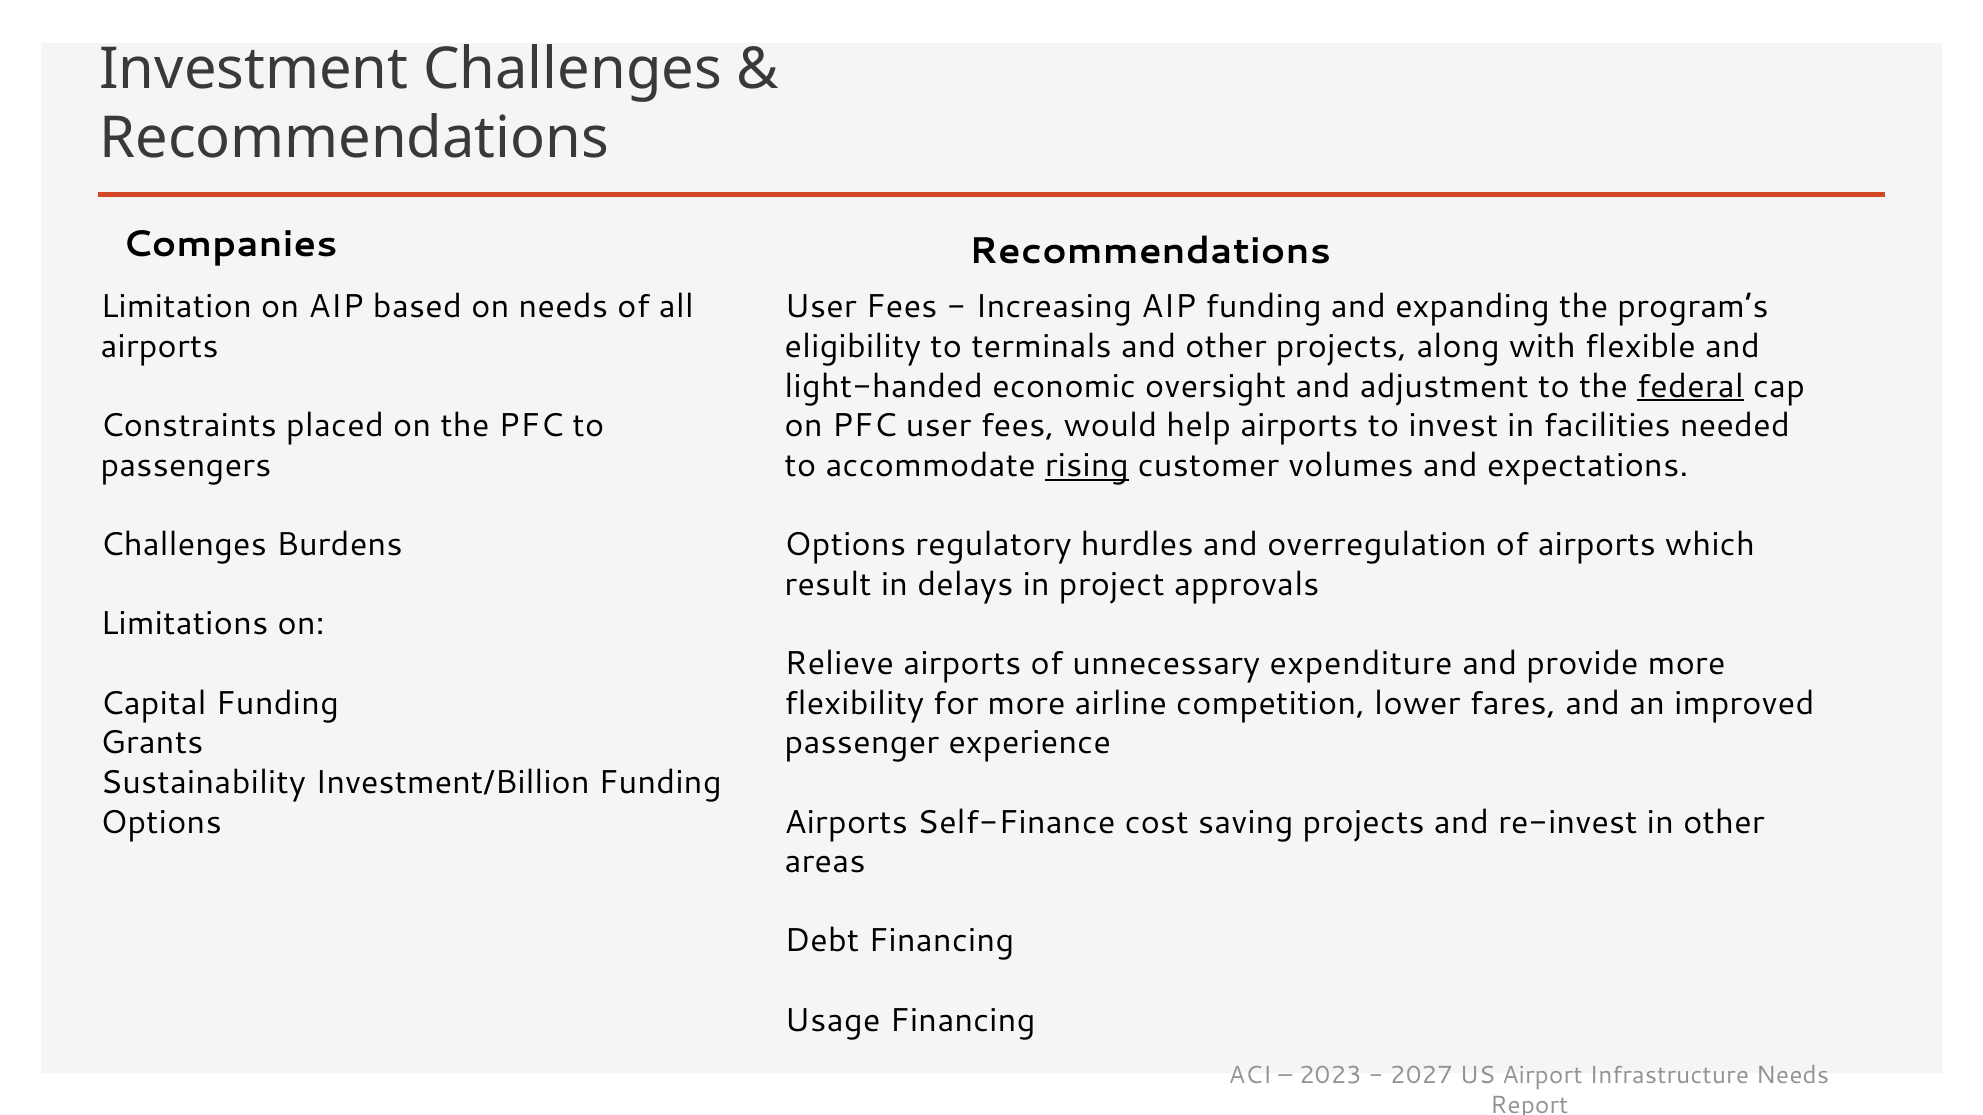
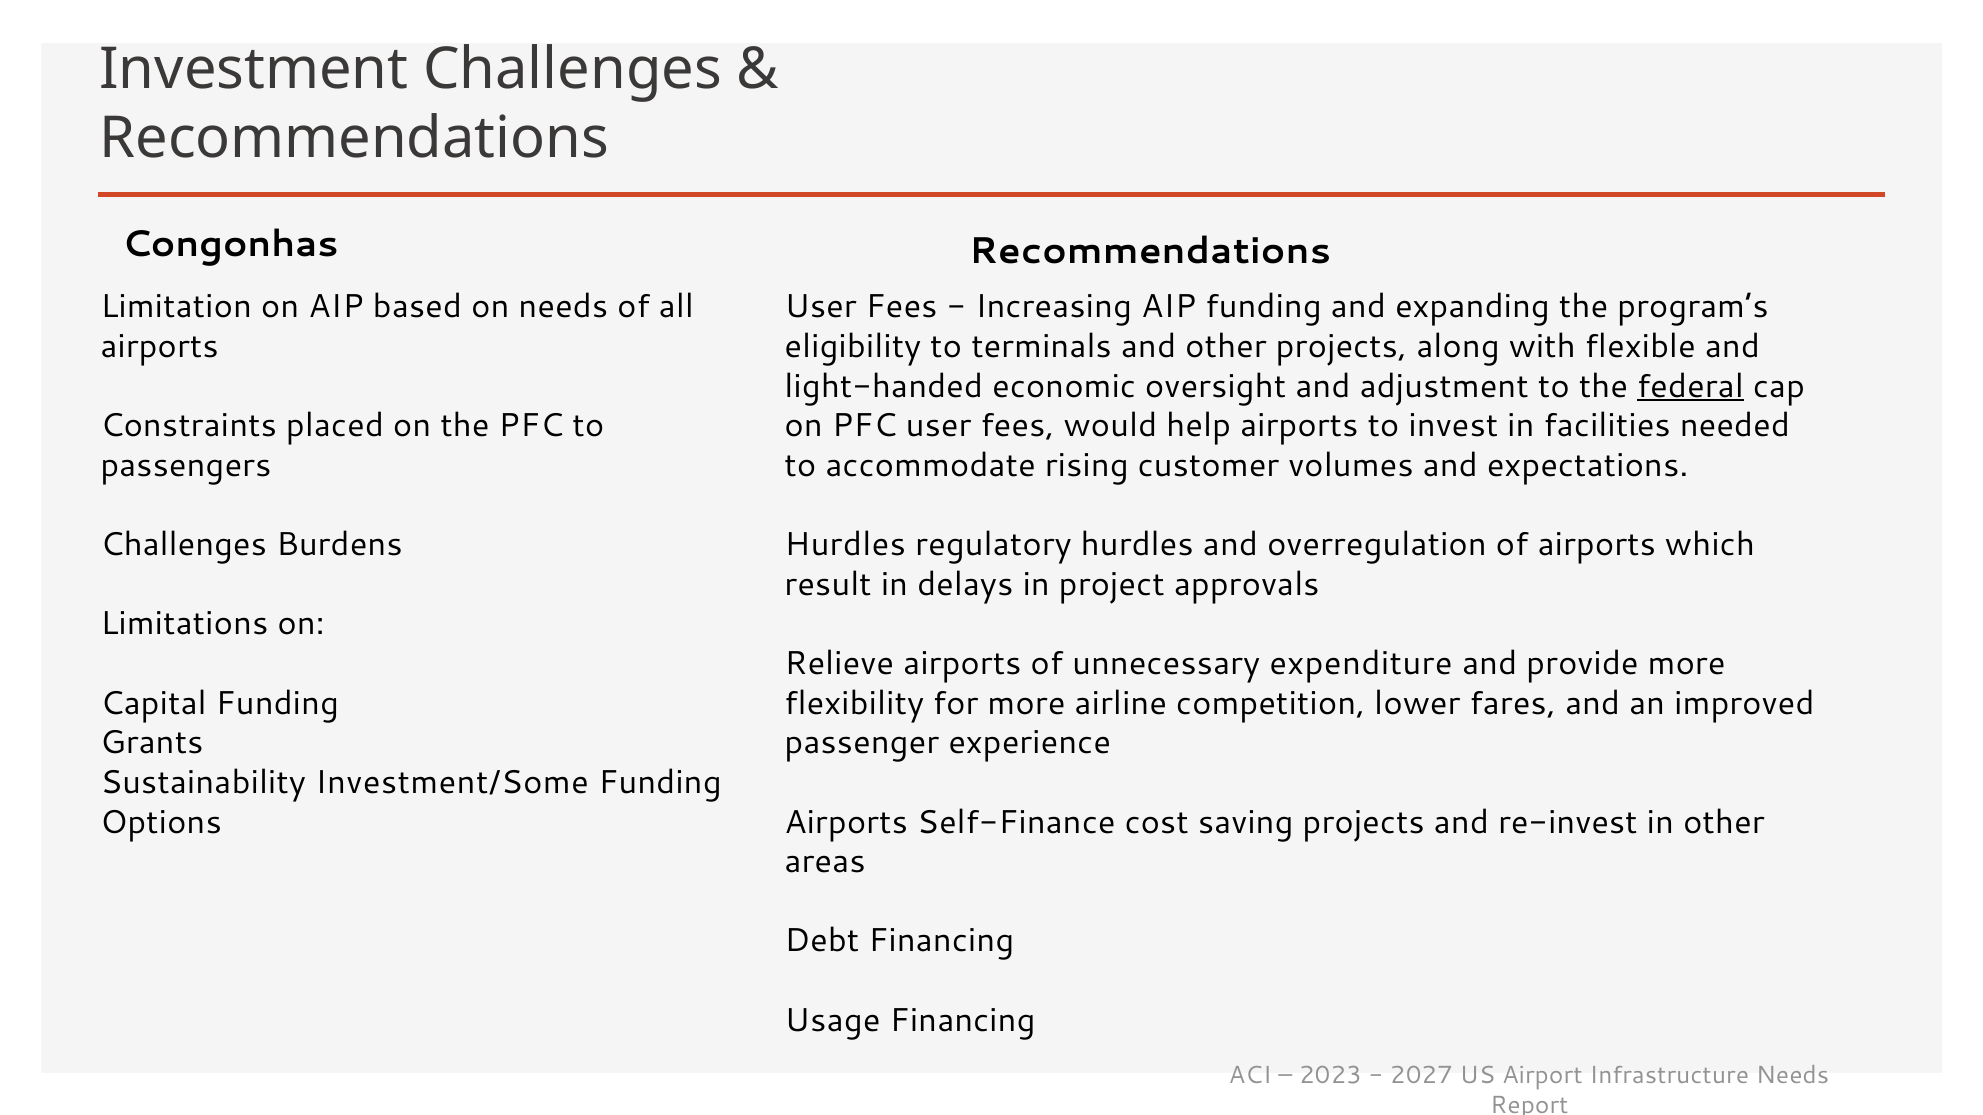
Companies: Companies -> Congonhas (230, 245)
rising underline: present -> none (1087, 466)
Options: Options -> Hurdles (845, 545)
Investment/Billion: Investment/Billion -> Investment/Some (452, 783)
